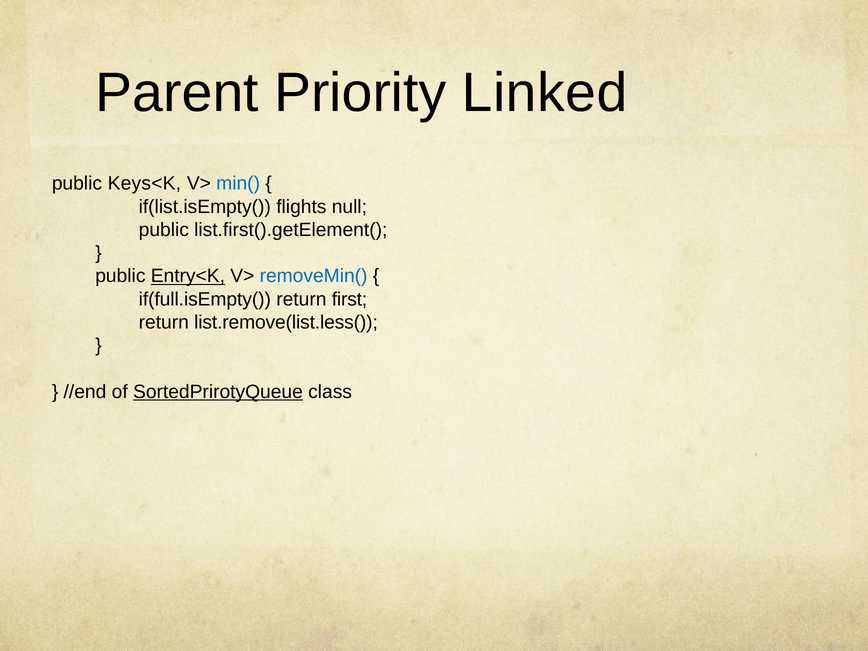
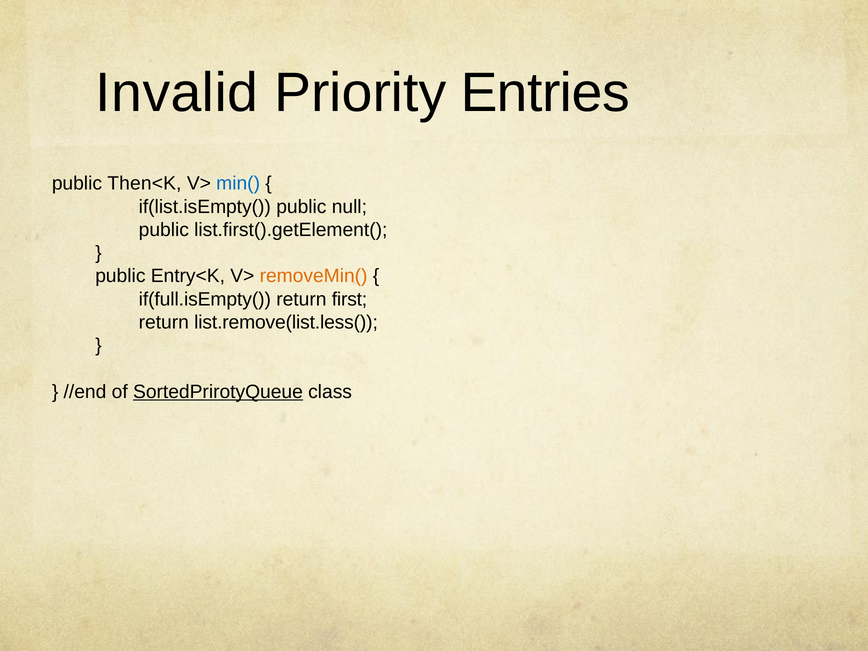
Parent: Parent -> Invalid (177, 93)
Linked: Linked -> Entries (545, 93)
Keys<K: Keys<K -> Then<K (144, 184)
if(list.isEmpty( flights: flights -> public (301, 207)
Entry<K underline: present -> none (188, 276)
removeMin( colour: blue -> orange (314, 276)
